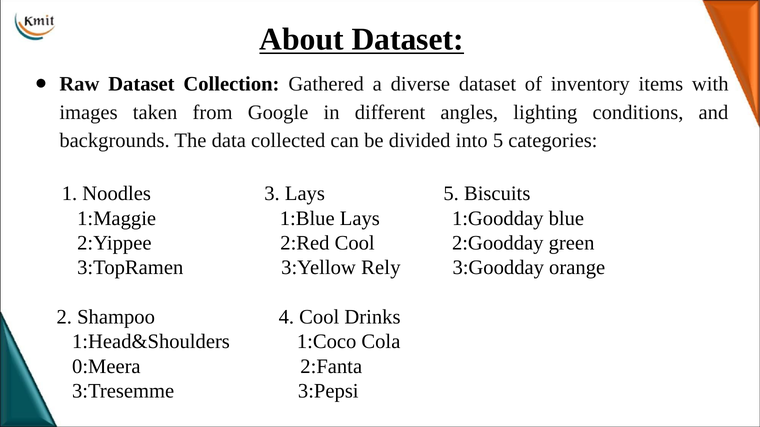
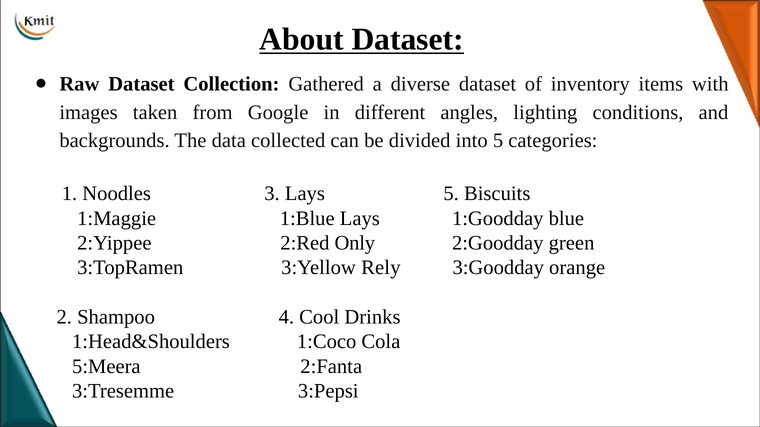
2:Red Cool: Cool -> Only (355, 243)
0:Meera: 0:Meera -> 5:Meera (106, 367)
